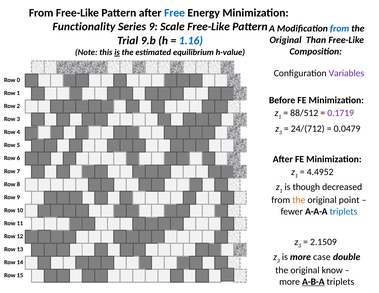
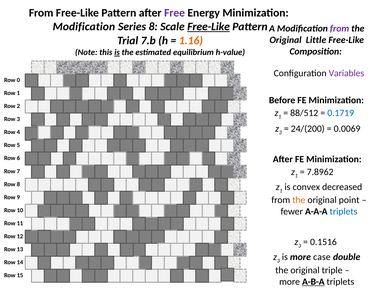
Free colour: blue -> purple (175, 13)
Functionality: Functionality -> Modification (84, 27)
Series 9: 9 -> 8 (153, 27)
Free-Like underline: none -> present (209, 27)
from colour: blue -> purple (340, 28)
9.b: 9.b -> 7.b (148, 40)
1.16 colour: blue -> orange (191, 40)
Than: Than -> Little (316, 40)
0.1719 colour: purple -> blue (341, 113)
24/(712: 24/(712 -> 24/(200 (308, 129)
0.0479: 0.0479 -> 0.0069 (347, 129)
4.4952: 4.4952 -> 7.8962 (320, 172)
though: though -> convex (306, 187)
2.1509: 2.1509 -> 0.1516 (323, 242)
know: know -> triple (332, 270)
